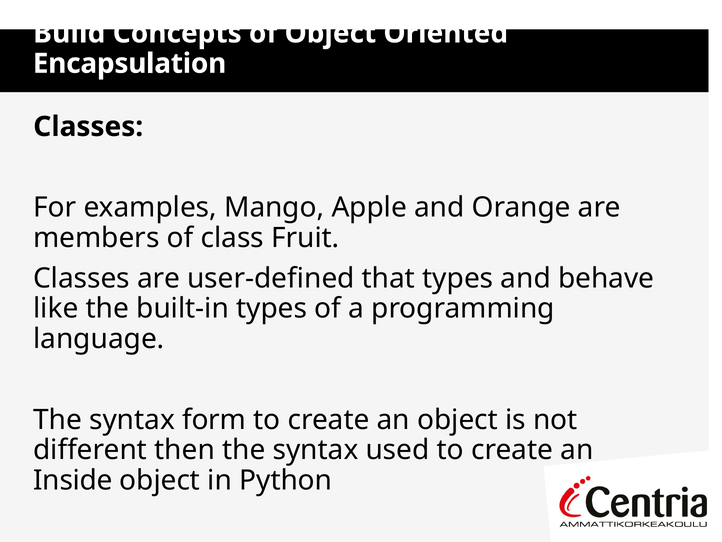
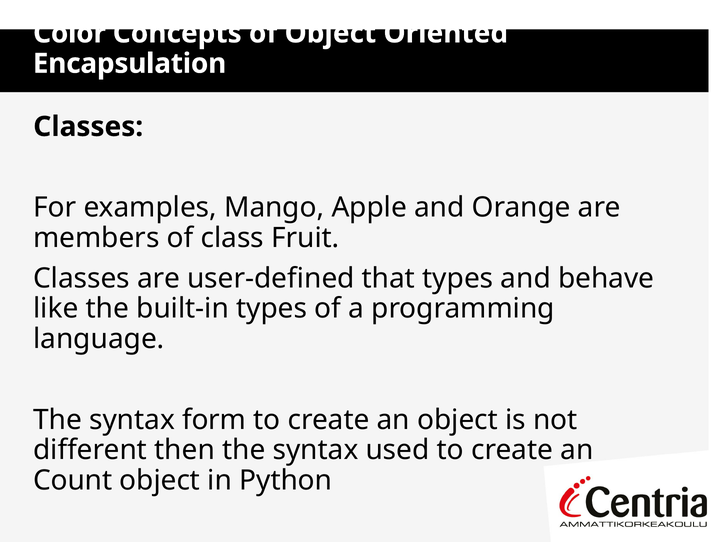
Build: Build -> Color (70, 33)
Inside: Inside -> Count (73, 480)
